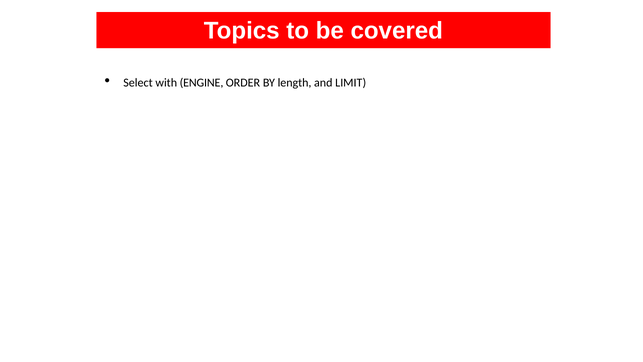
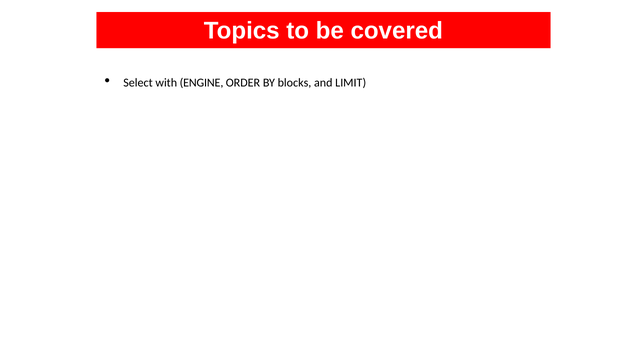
length: length -> blocks (295, 83)
